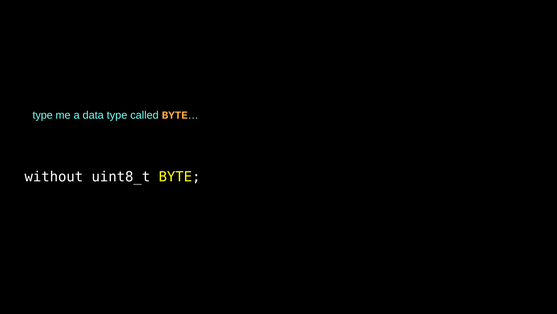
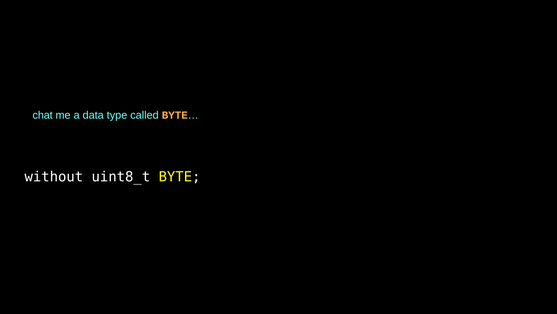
type: type -> chat (43, 115)
